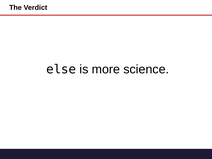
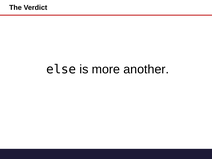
science: science -> another (146, 69)
